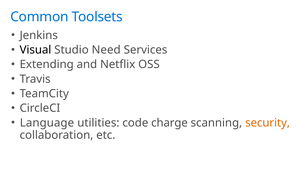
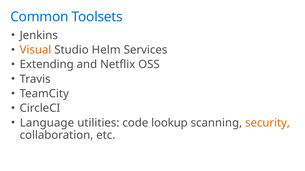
Visual colour: black -> orange (35, 50)
Need: Need -> Helm (106, 50)
charge: charge -> lookup (169, 123)
